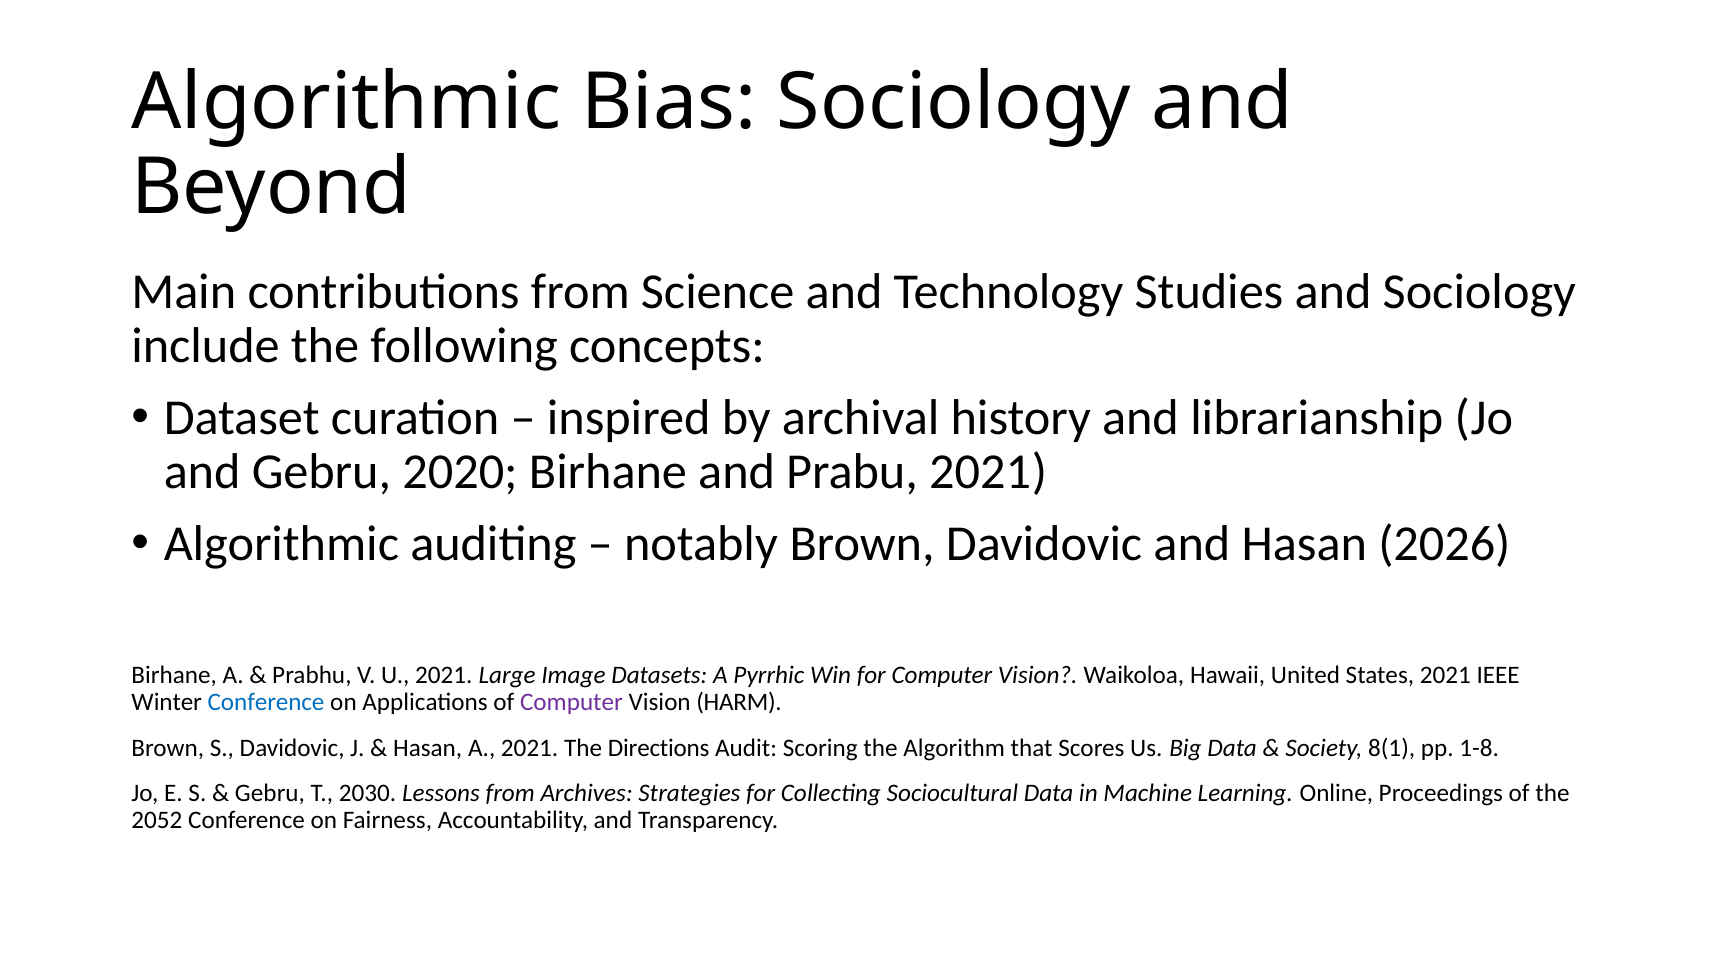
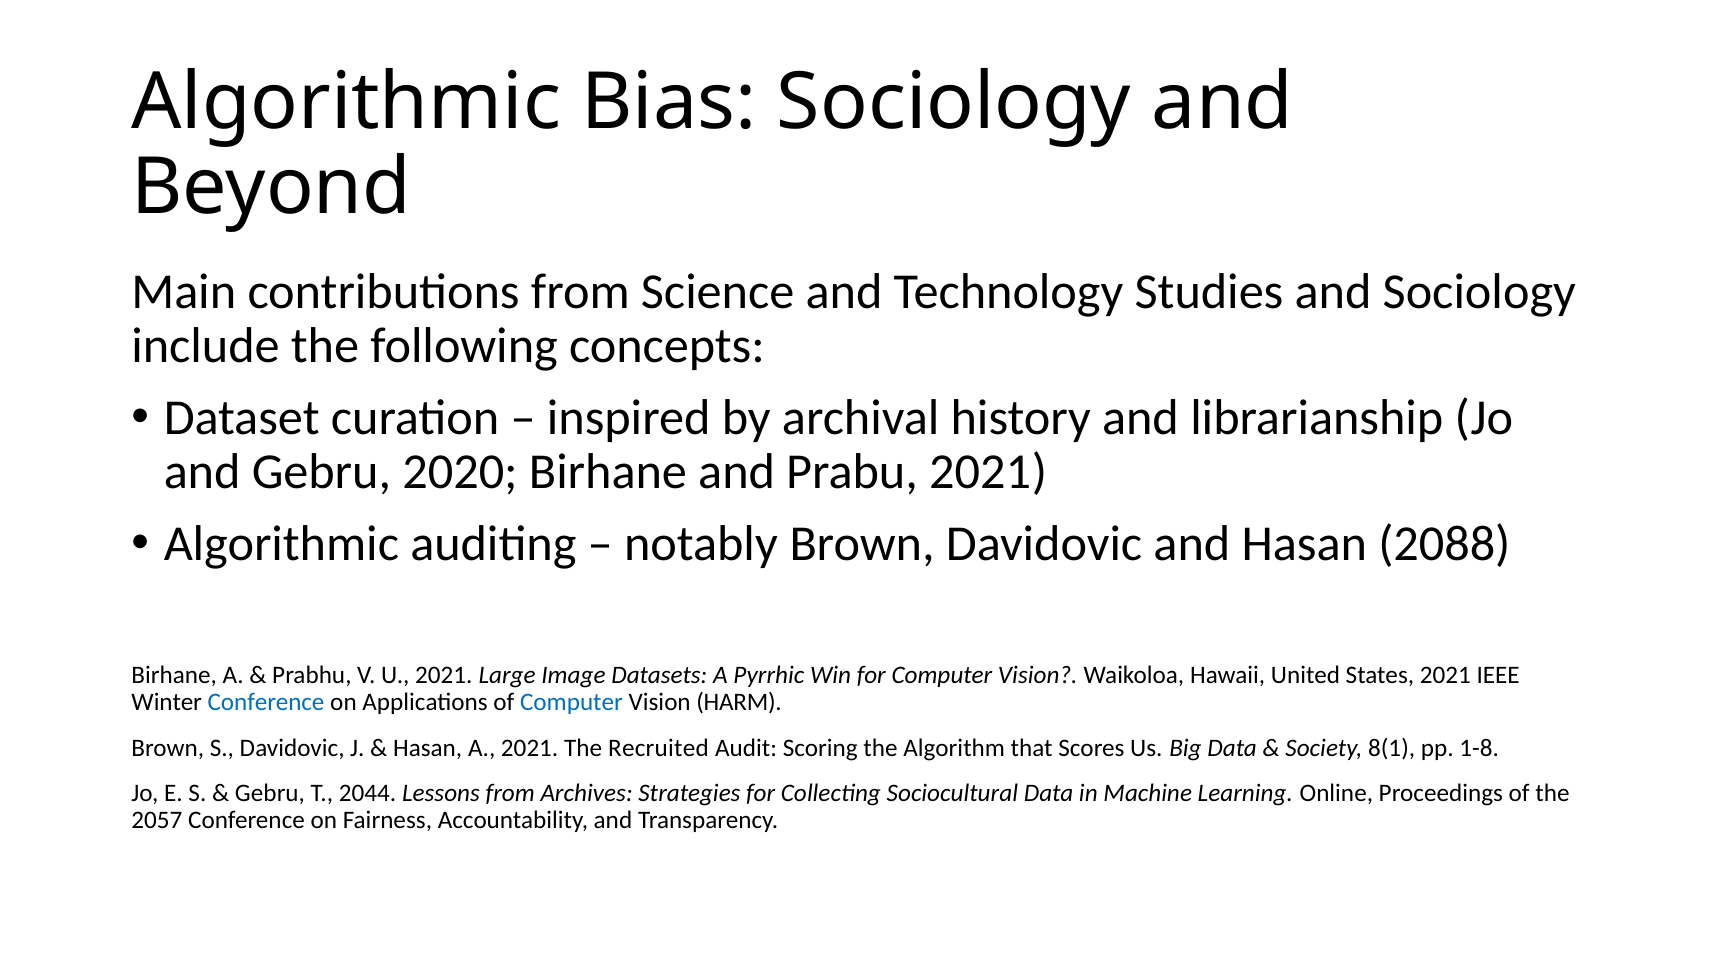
2026: 2026 -> 2088 (1444, 544)
Computer colour: purple -> blue (571, 702)
Directions: Directions -> Recruited (659, 748)
2030: 2030 -> 2044 (367, 793)
2052: 2052 -> 2057 (157, 820)
